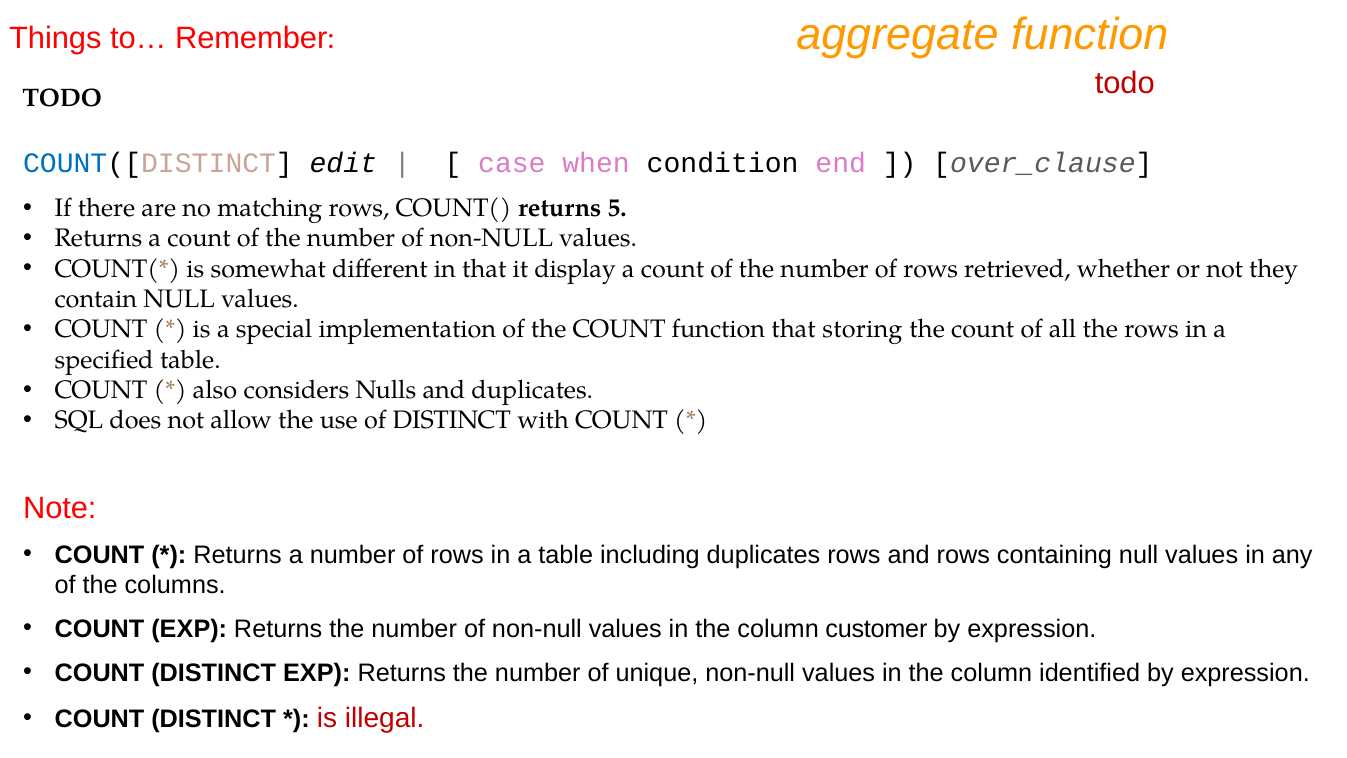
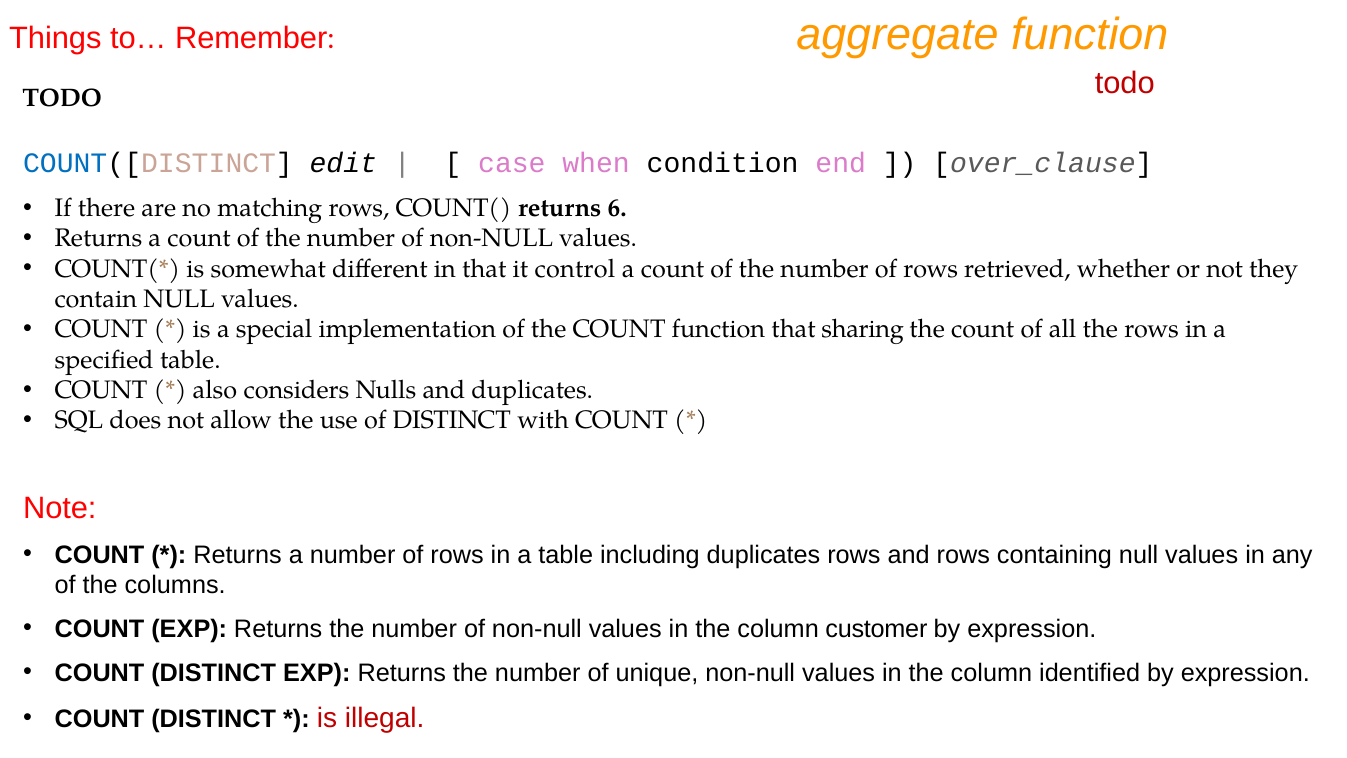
5: 5 -> 6 (617, 208)
display: display -> control (575, 269)
storing: storing -> sharing (863, 329)
